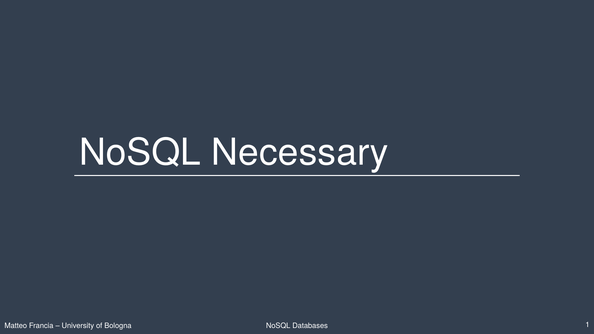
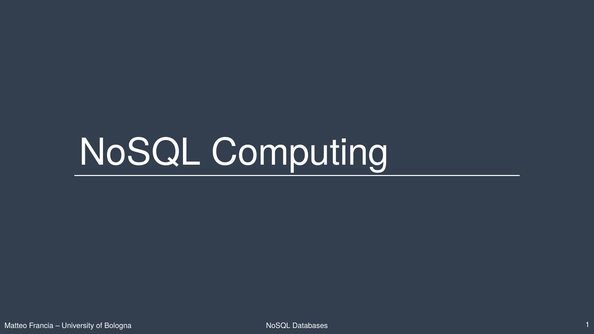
Necessary: Necessary -> Computing (300, 153)
